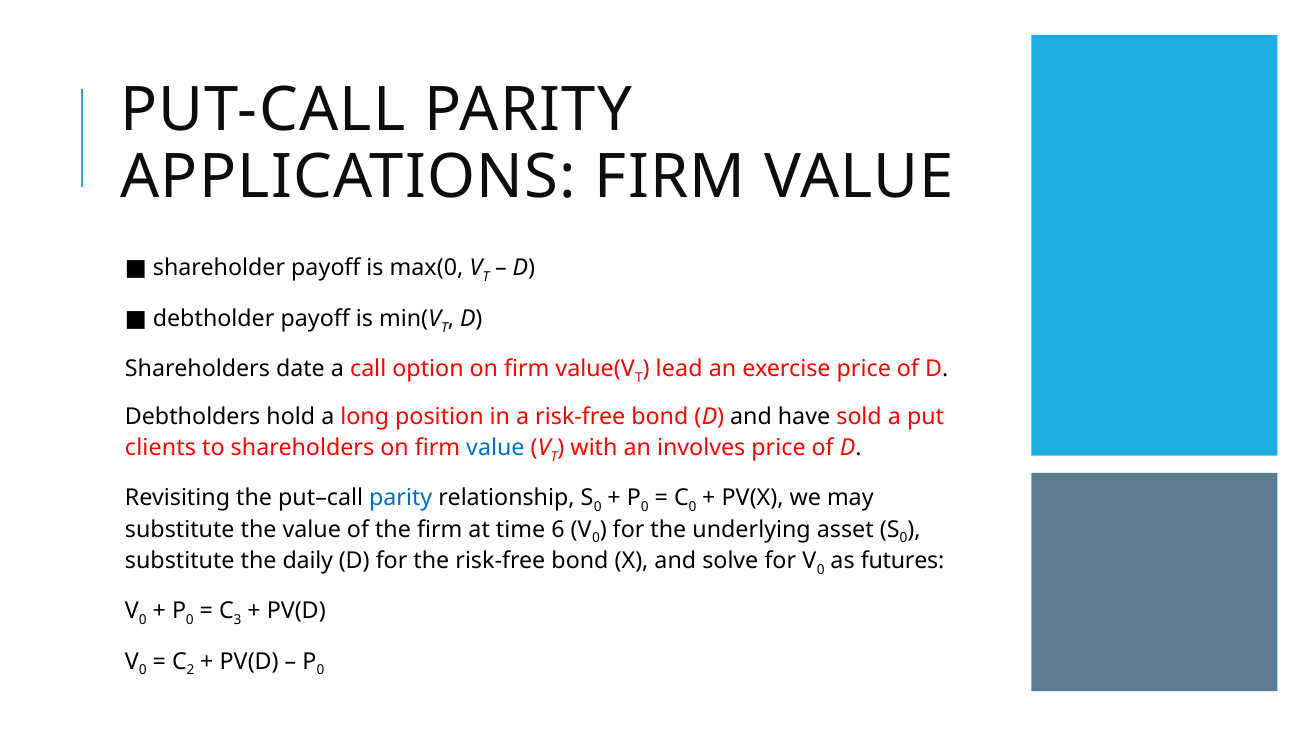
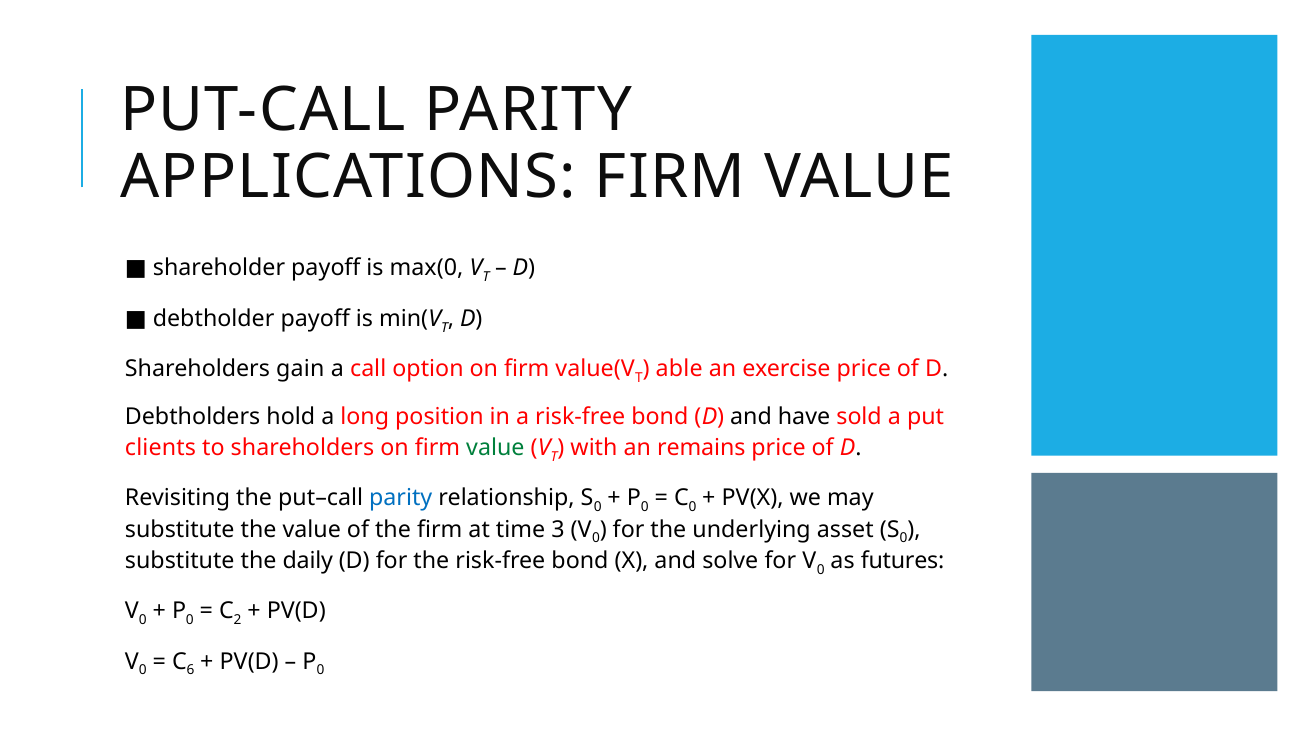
date: date -> gain (300, 369)
lead: lead -> able (679, 369)
value colour: blue -> green (495, 448)
involves: involves -> remains (701, 448)
6: 6 -> 3 (558, 529)
3: 3 -> 2 (238, 620)
2: 2 -> 6 (191, 670)
